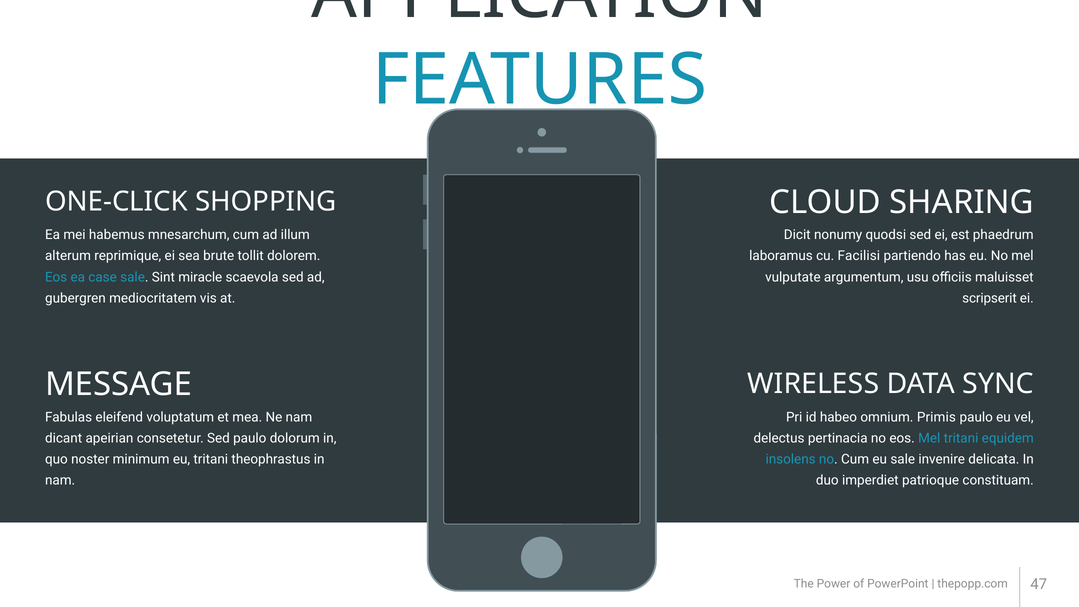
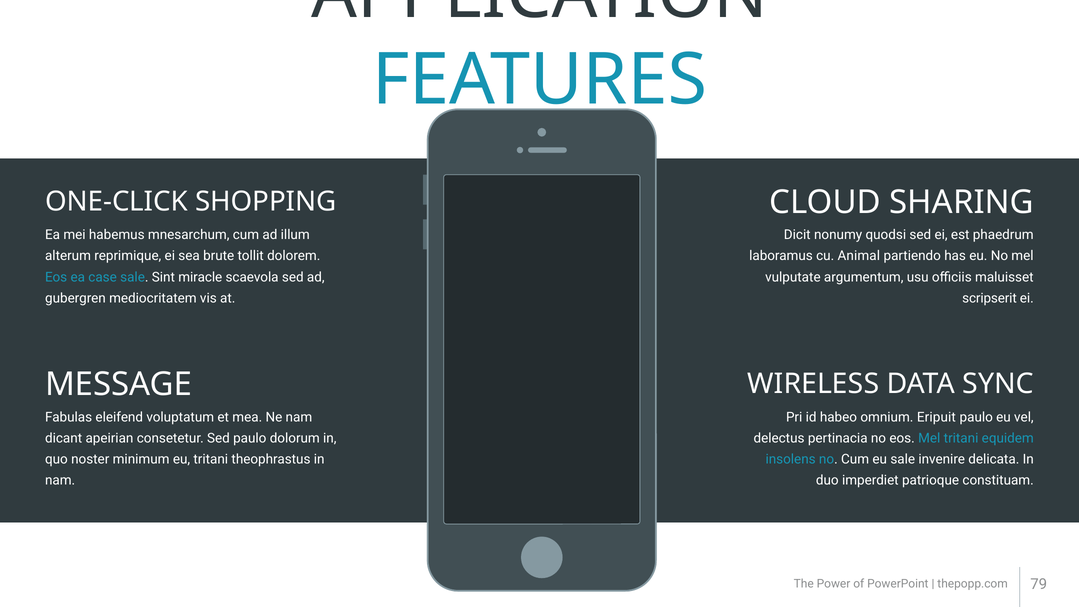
Facilisi: Facilisi -> Animal (859, 256)
Primis: Primis -> Eripuit (936, 417)
47: 47 -> 79 (1039, 584)
